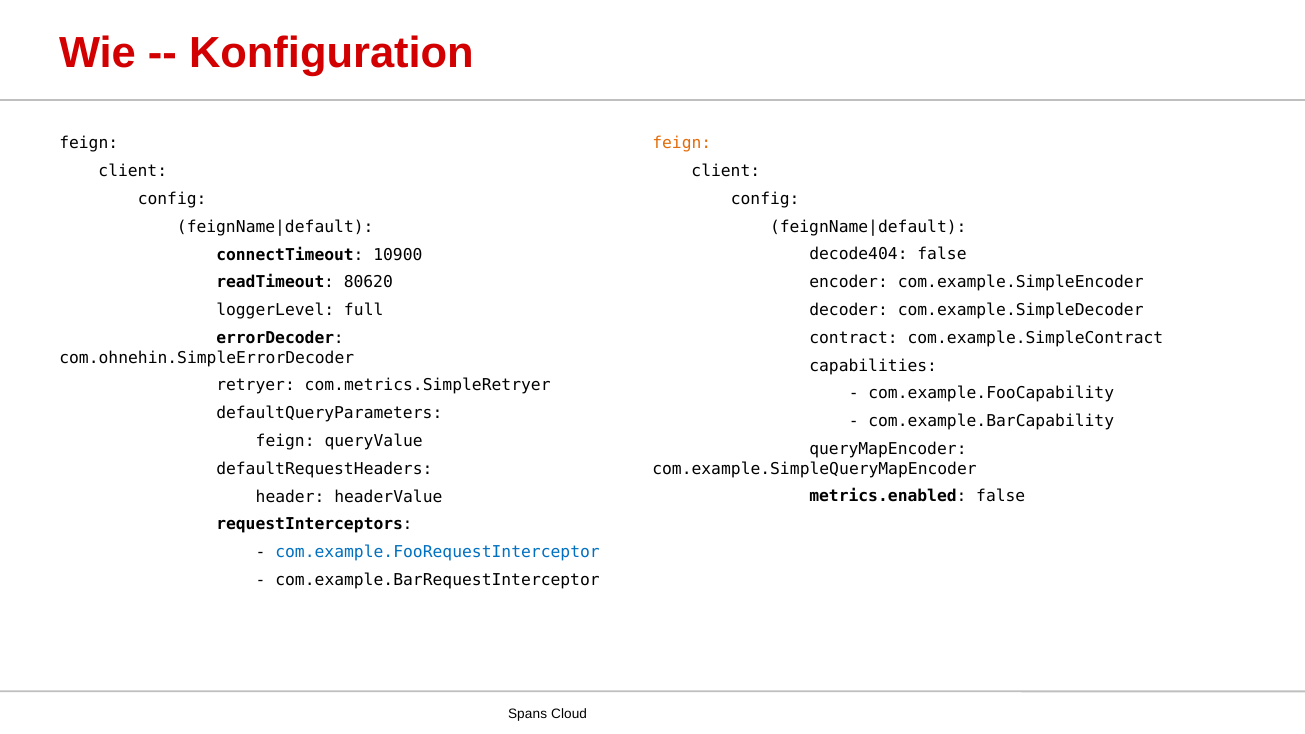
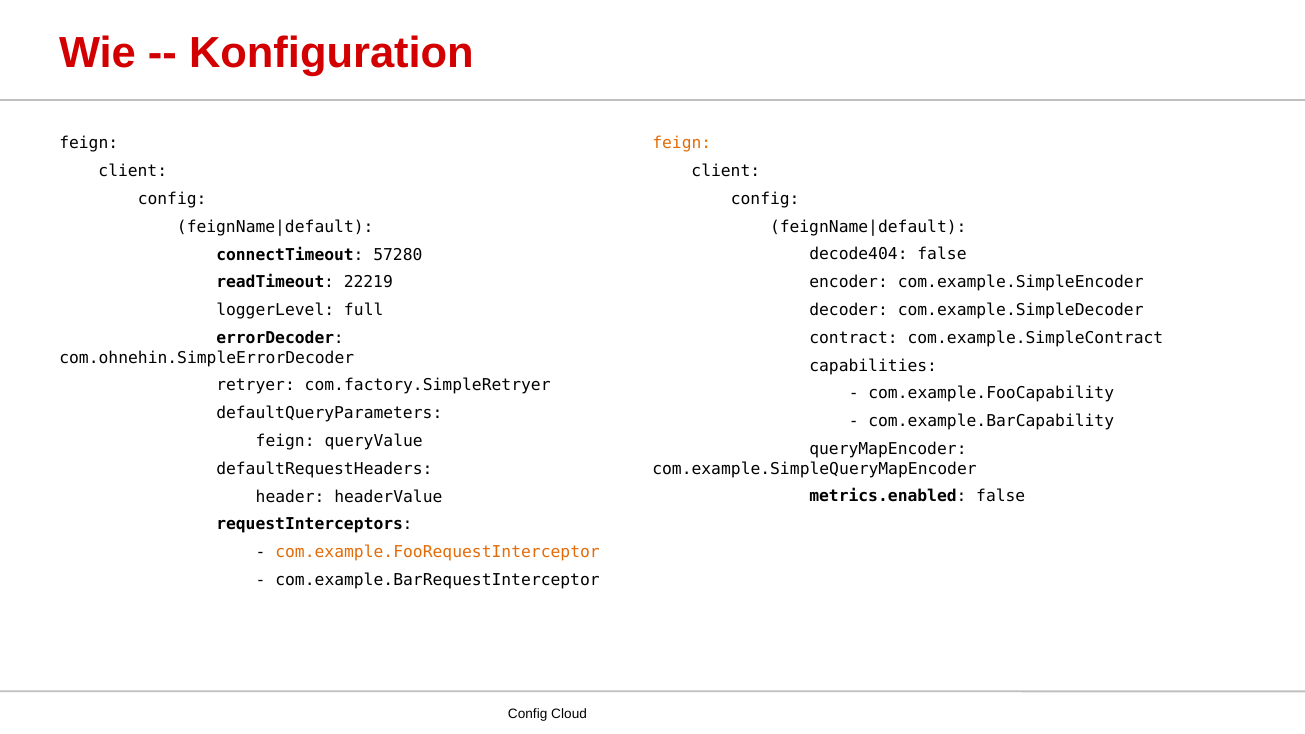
10900: 10900 -> 57280 (398, 255)
80620: 80620 -> 22219 (368, 282)
com.metrics.SimpleRetryer: com.metrics.SimpleRetryer -> com.factory.SimpleRetryer (428, 385)
com.example.FooRequestInterceptor colour: blue -> orange (438, 552)
Spans: Spans -> Config (528, 714)
